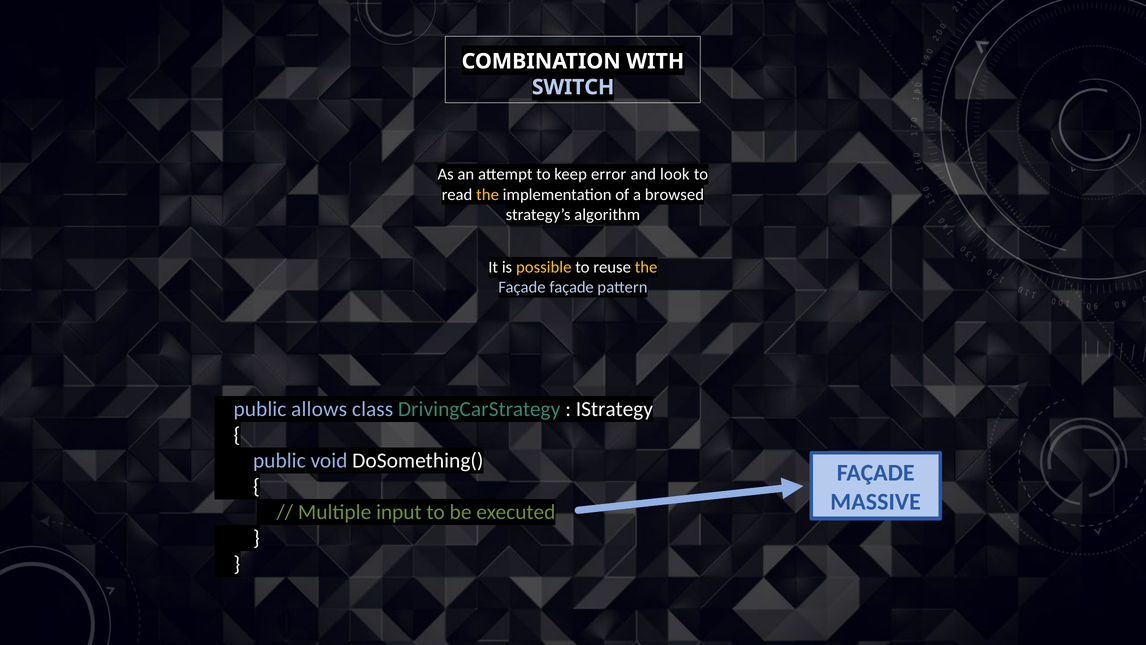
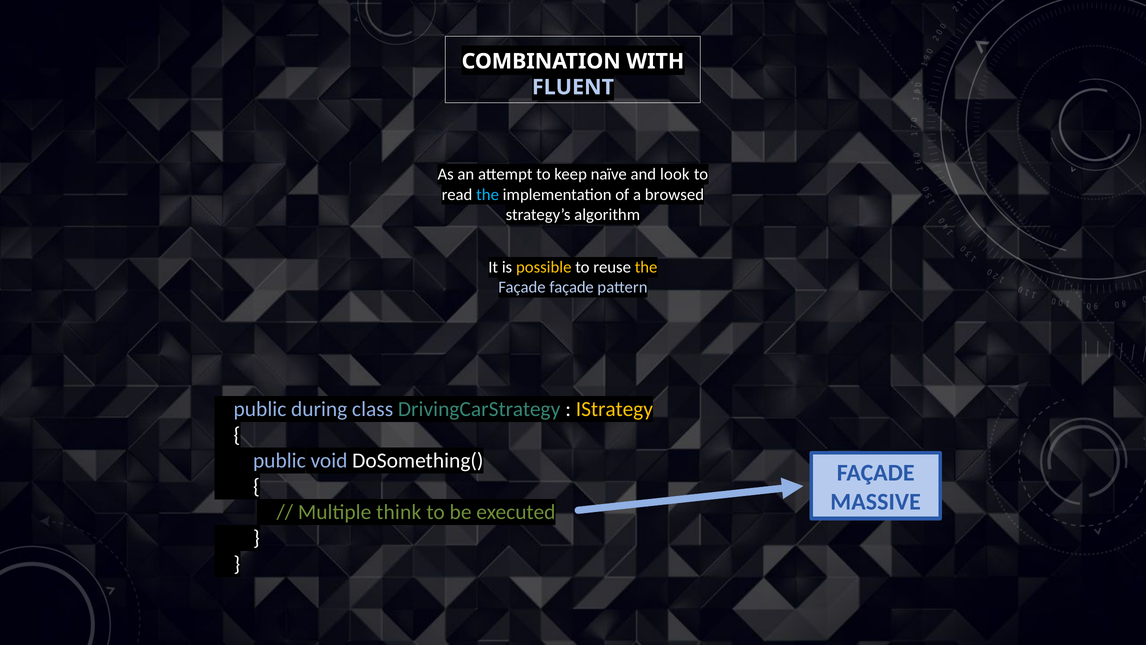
SWITCH: SWITCH -> FLUENT (573, 87)
error: error -> naïve (609, 174)
the colour: yellow -> light blue (488, 194)
allows: allows -> during (319, 409)
IStrategy colour: white -> yellow (614, 409)
input: input -> think (399, 512)
